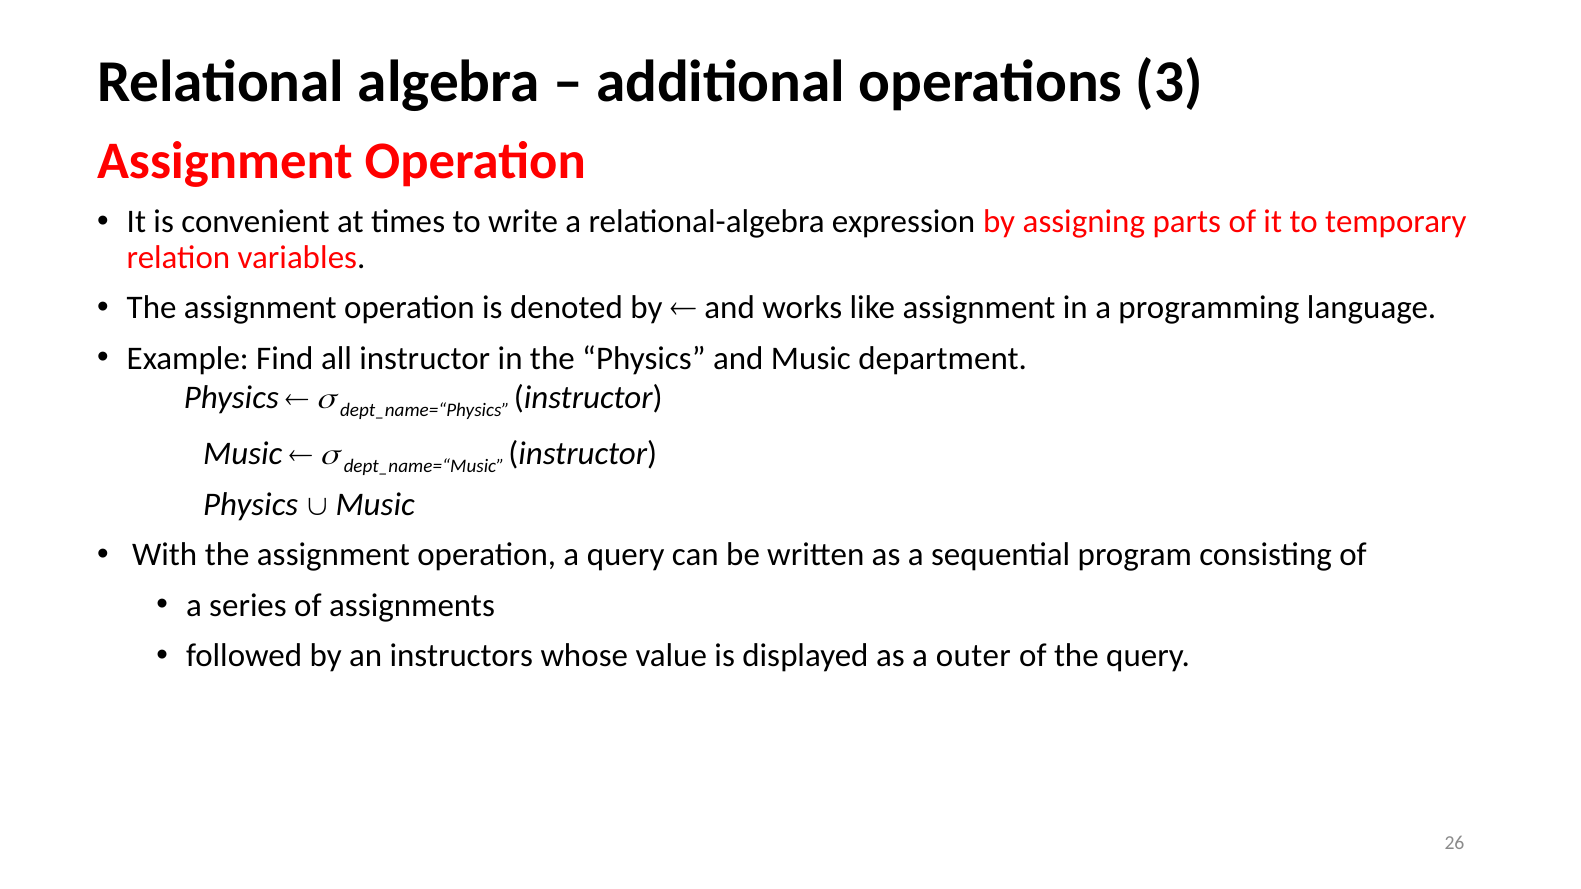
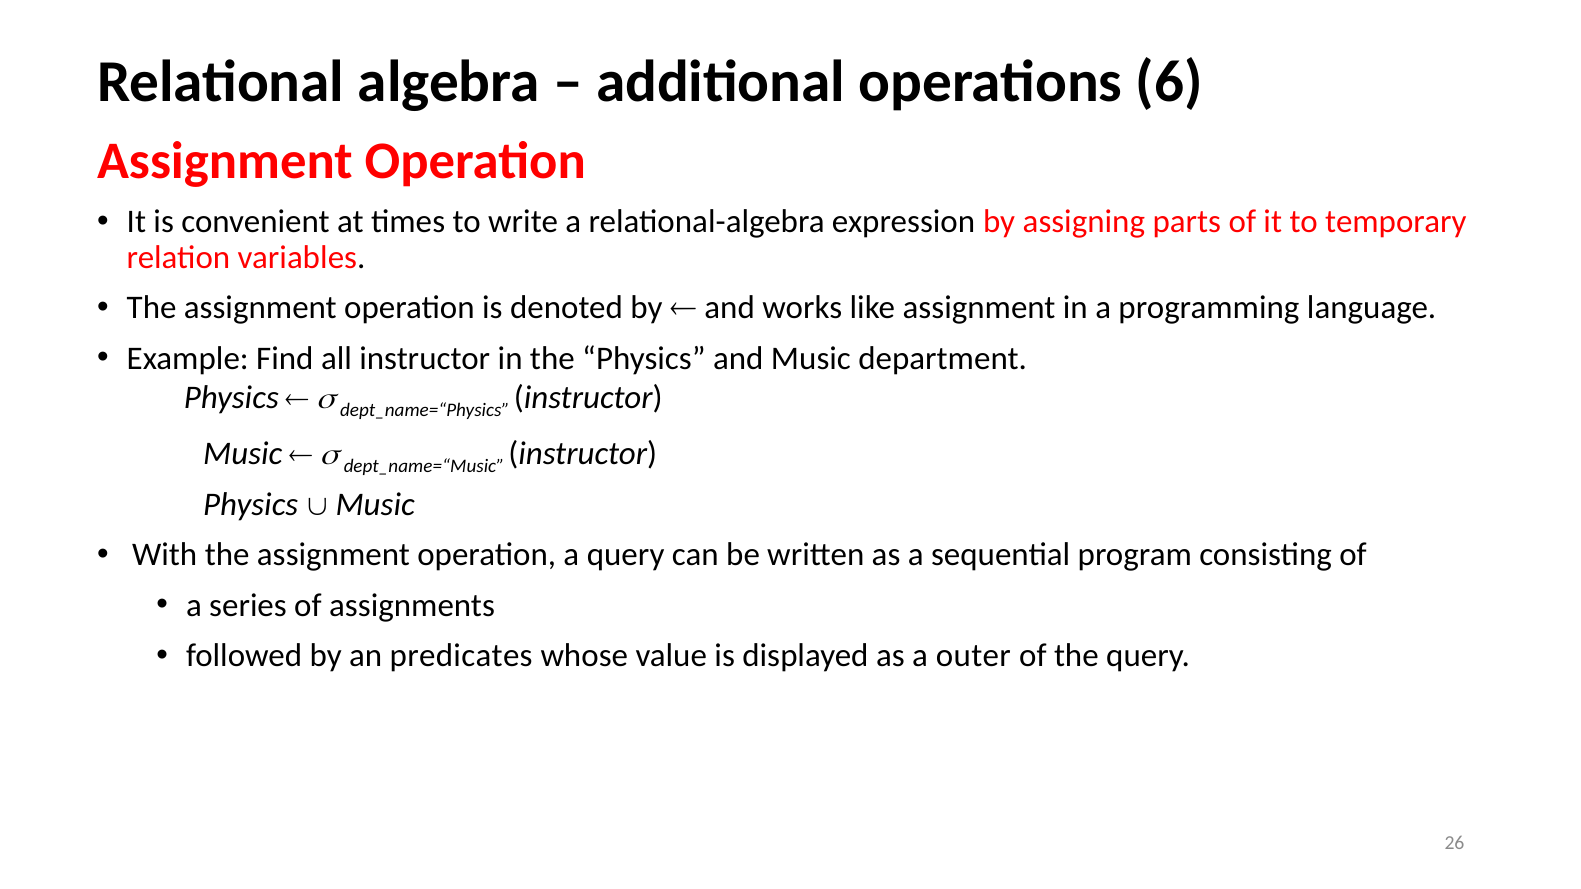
3: 3 -> 6 (1169, 82)
instructors: instructors -> predicates (461, 656)
